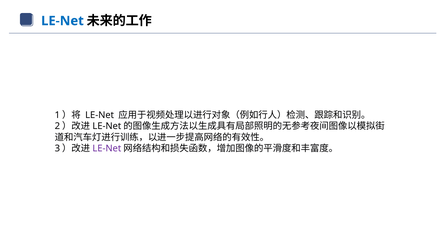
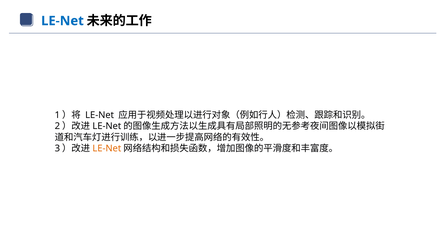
LE-Net colour: purple -> orange (107, 149)
